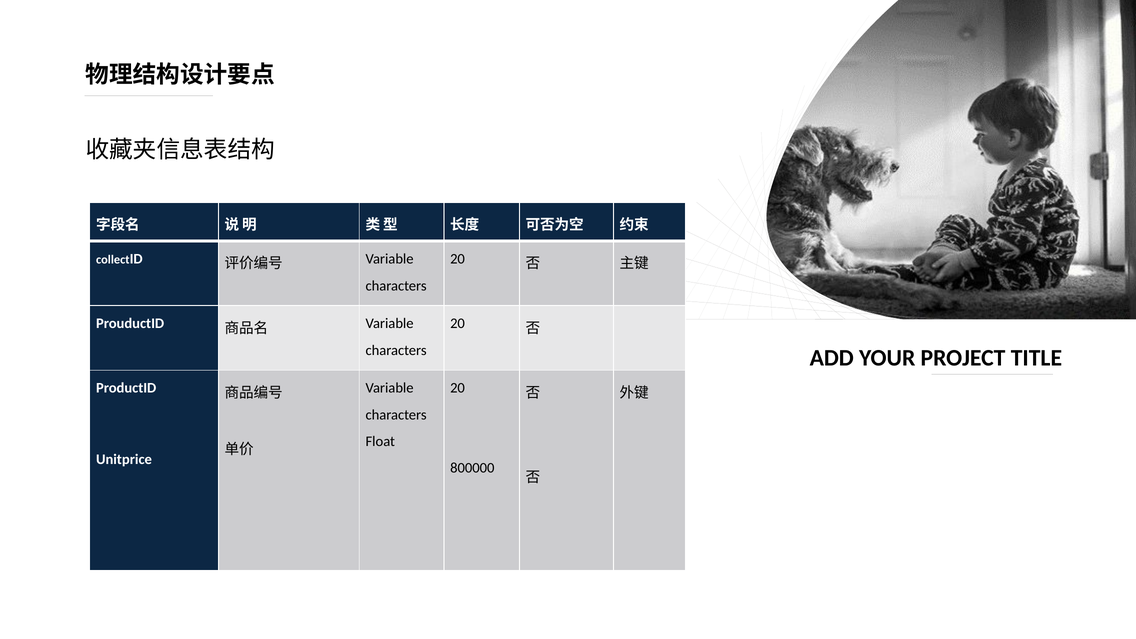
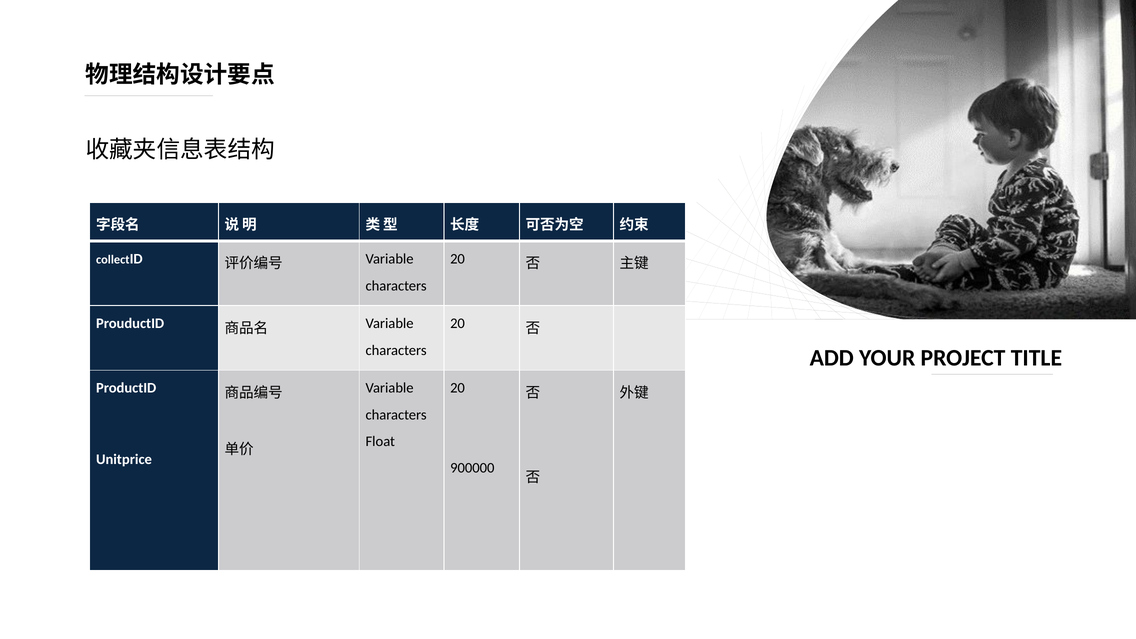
800000: 800000 -> 900000 (472, 468)
